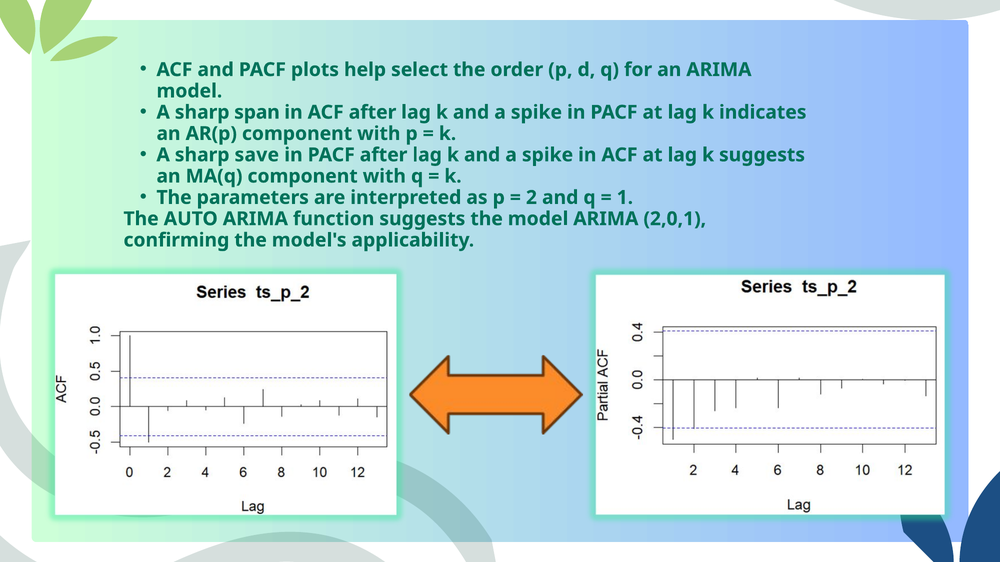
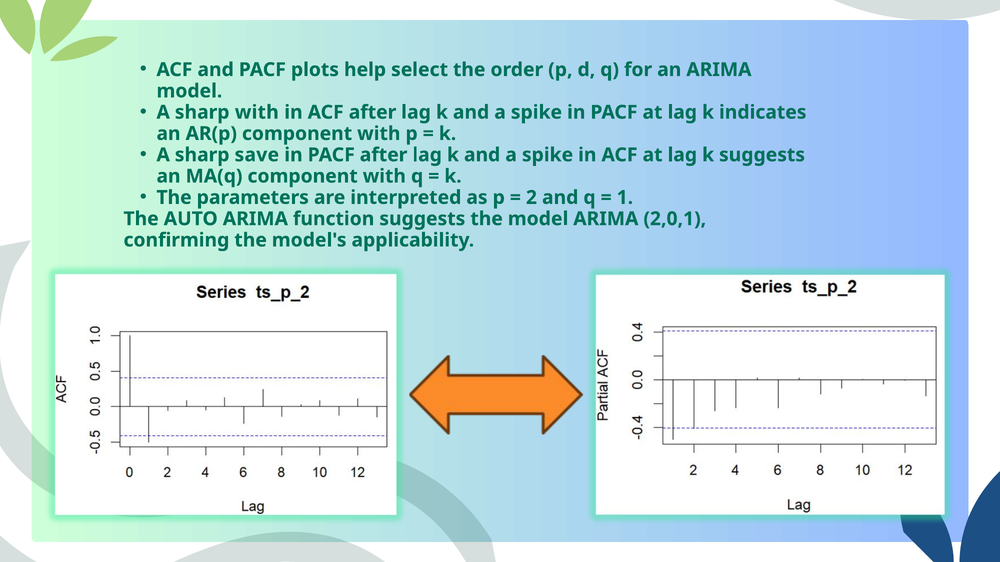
sharp span: span -> with (257, 112)
